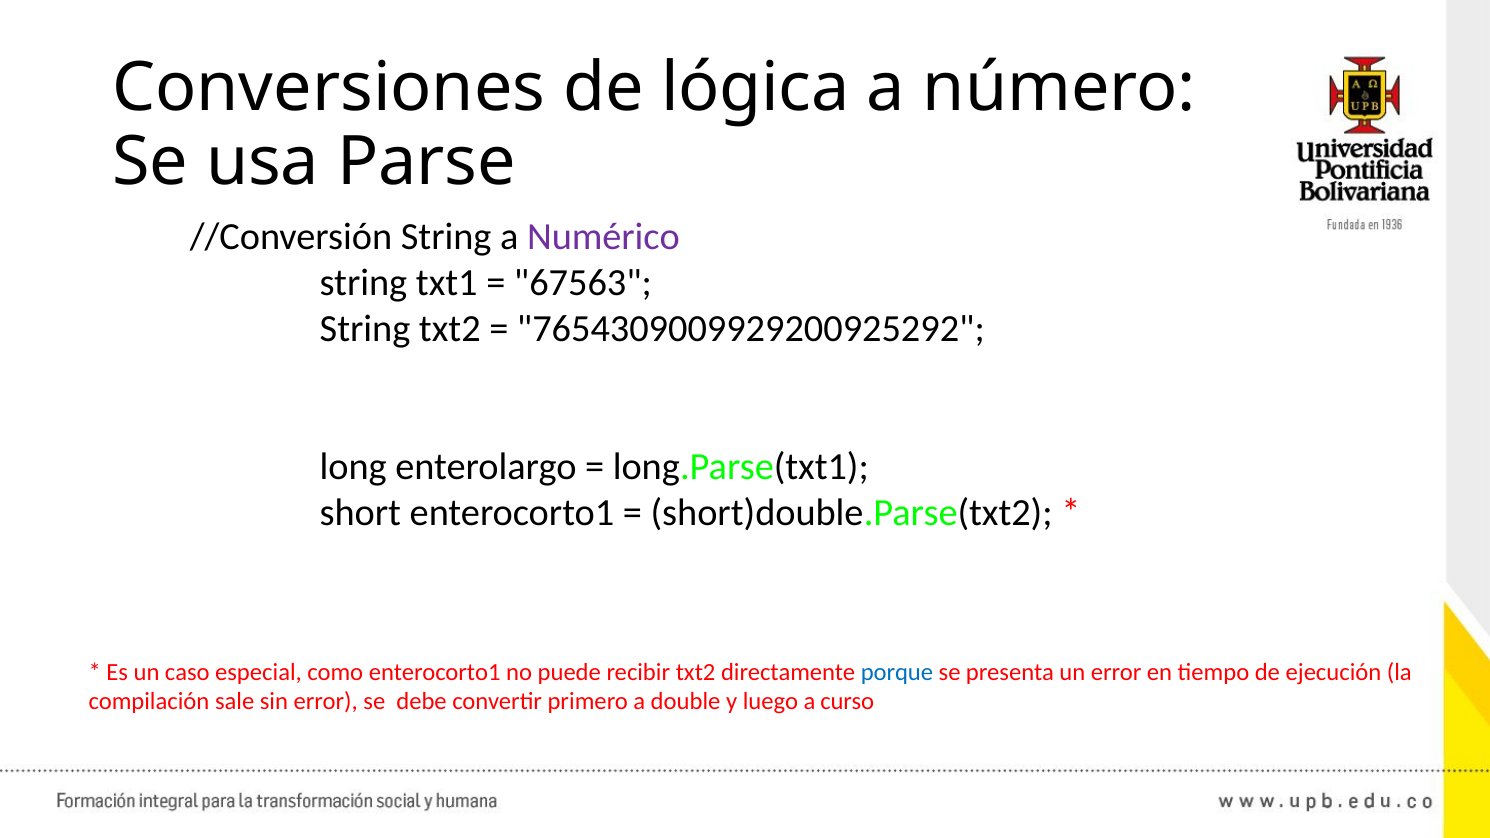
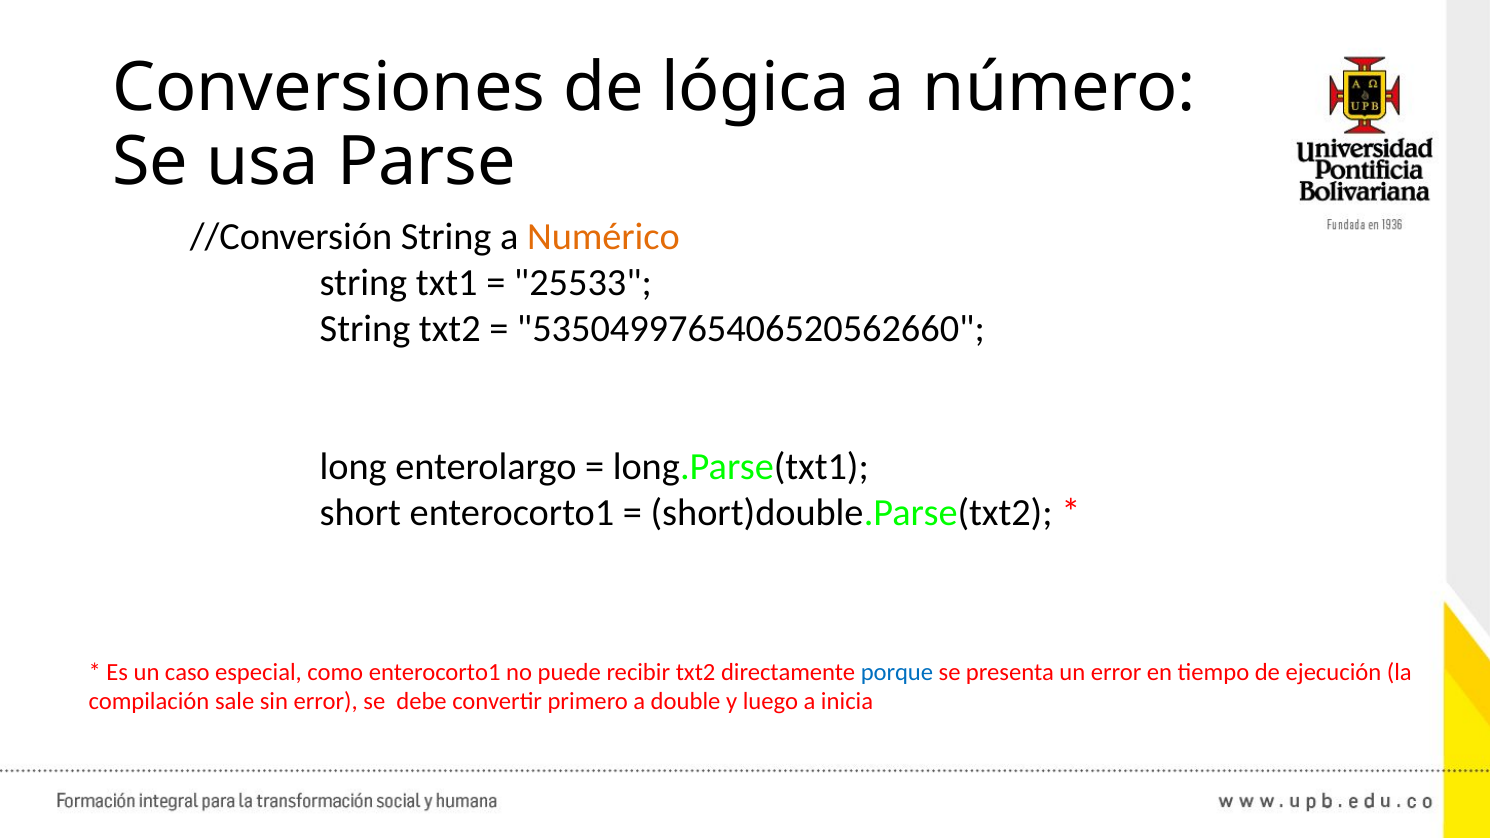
Numérico colour: purple -> orange (603, 237)
67563: 67563 -> 25533 (583, 283)
7654309009929200925292: 7654309009929200925292 -> 5350499765406520562660 (751, 329)
curso: curso -> inicia (847, 702)
